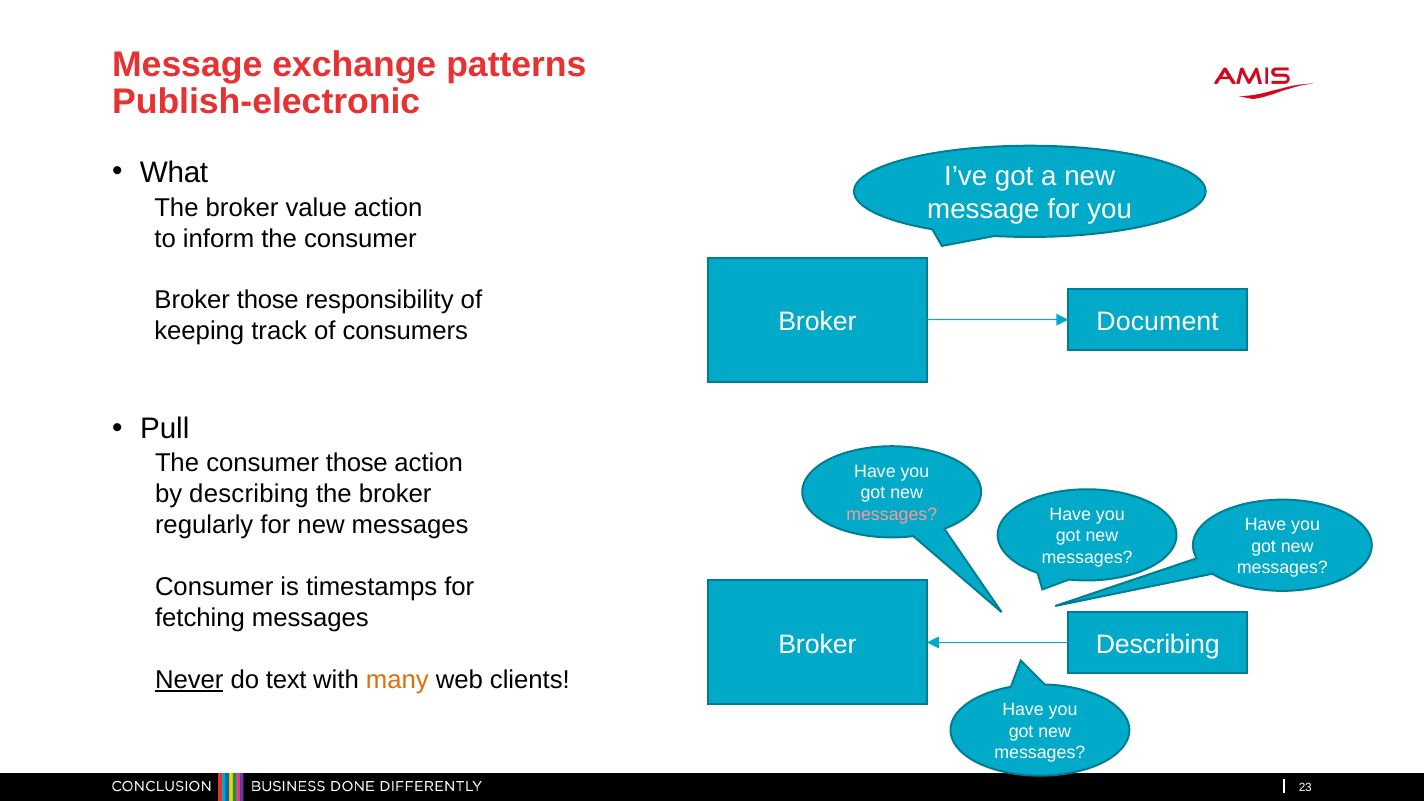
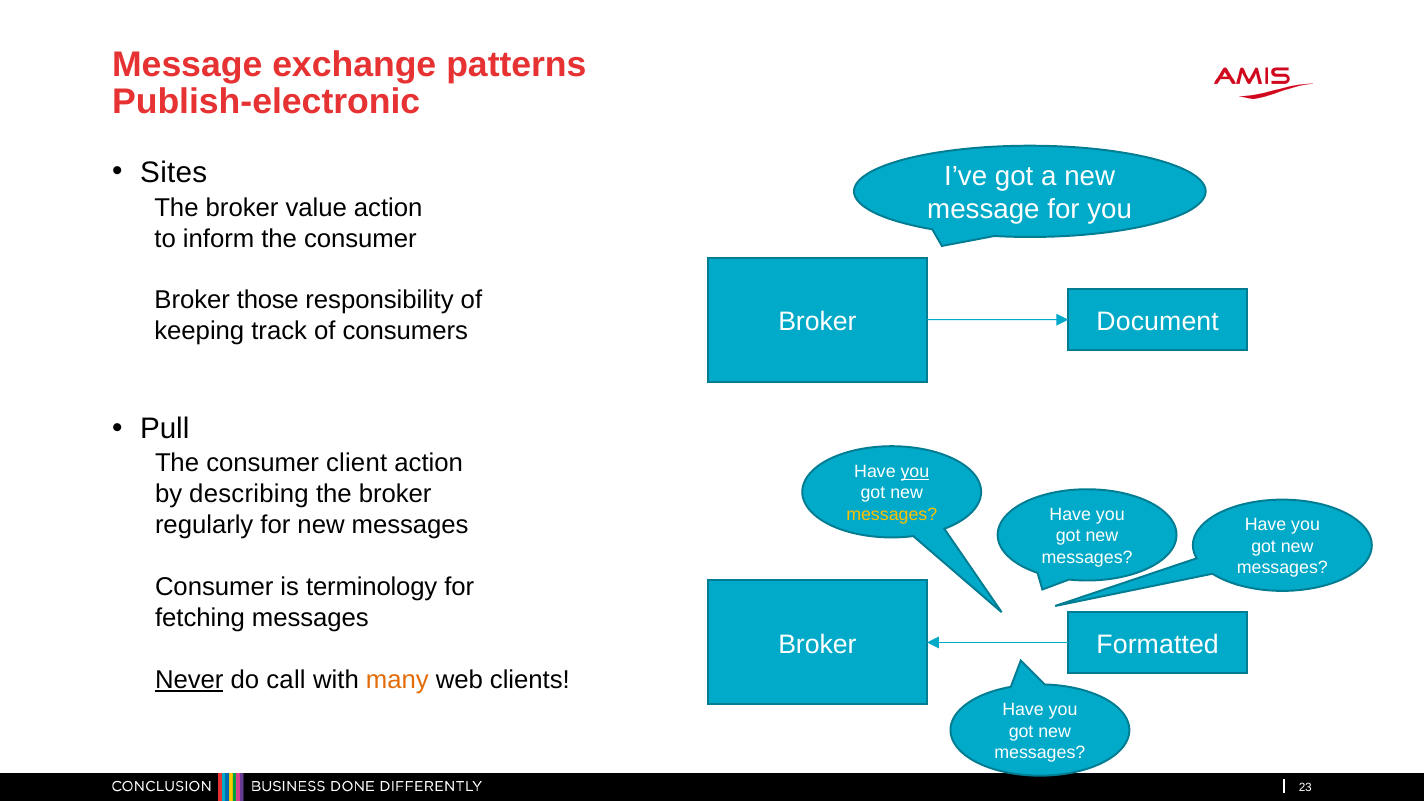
What: What -> Sites (174, 173)
consumer those: those -> client (357, 464)
you underline: none -> present (915, 472)
messages colour: pink -> yellow (892, 514)
timestamps: timestamps -> terminology (372, 587)
Broker Describing: Describing -> Formatted (1158, 644)
text: text -> call (286, 680)
